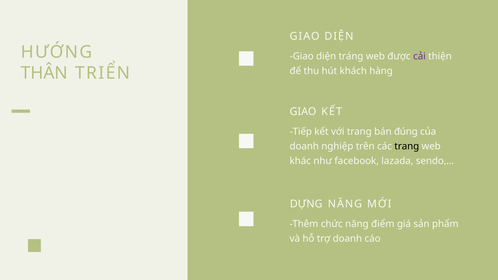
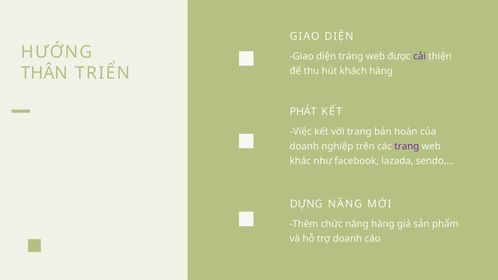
GIAO: GIAO -> PHÁT (303, 112)
Tiếp: Tiếp -> Việc (301, 132)
đúng: đúng -> hoàn (406, 132)
trang colour: black -> purple (407, 146)
năng điểm: điểm -> hàng (383, 224)
